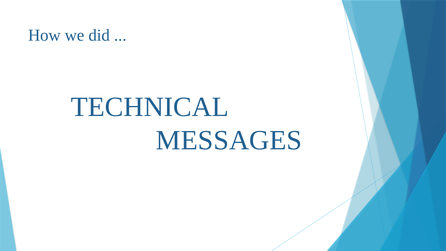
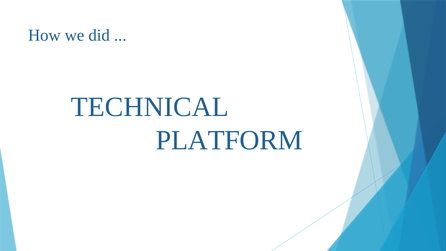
MESSAGES: MESSAGES -> PLATFORM (229, 140)
